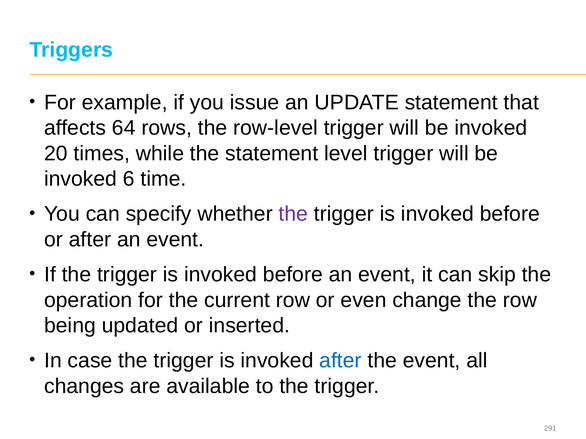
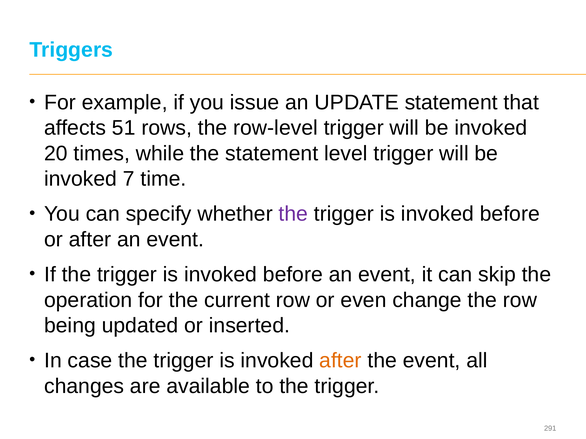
64: 64 -> 51 (124, 128)
6: 6 -> 7 (129, 179)
after colour: blue -> orange (340, 361)
